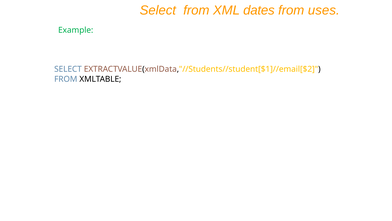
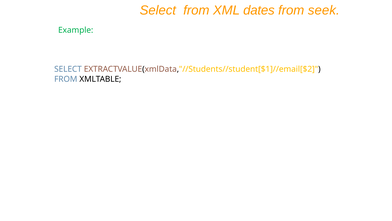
uses: uses -> seek (324, 10)
